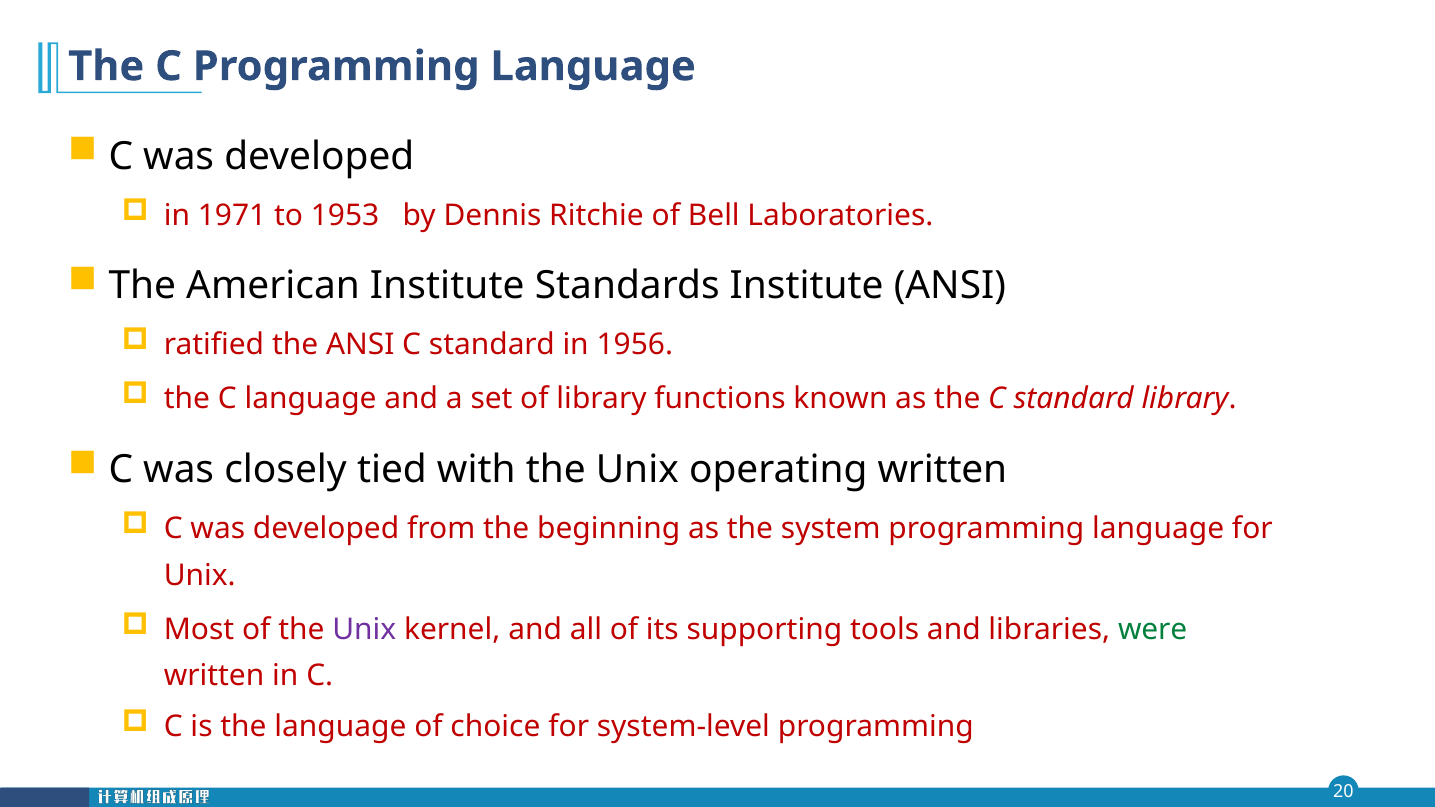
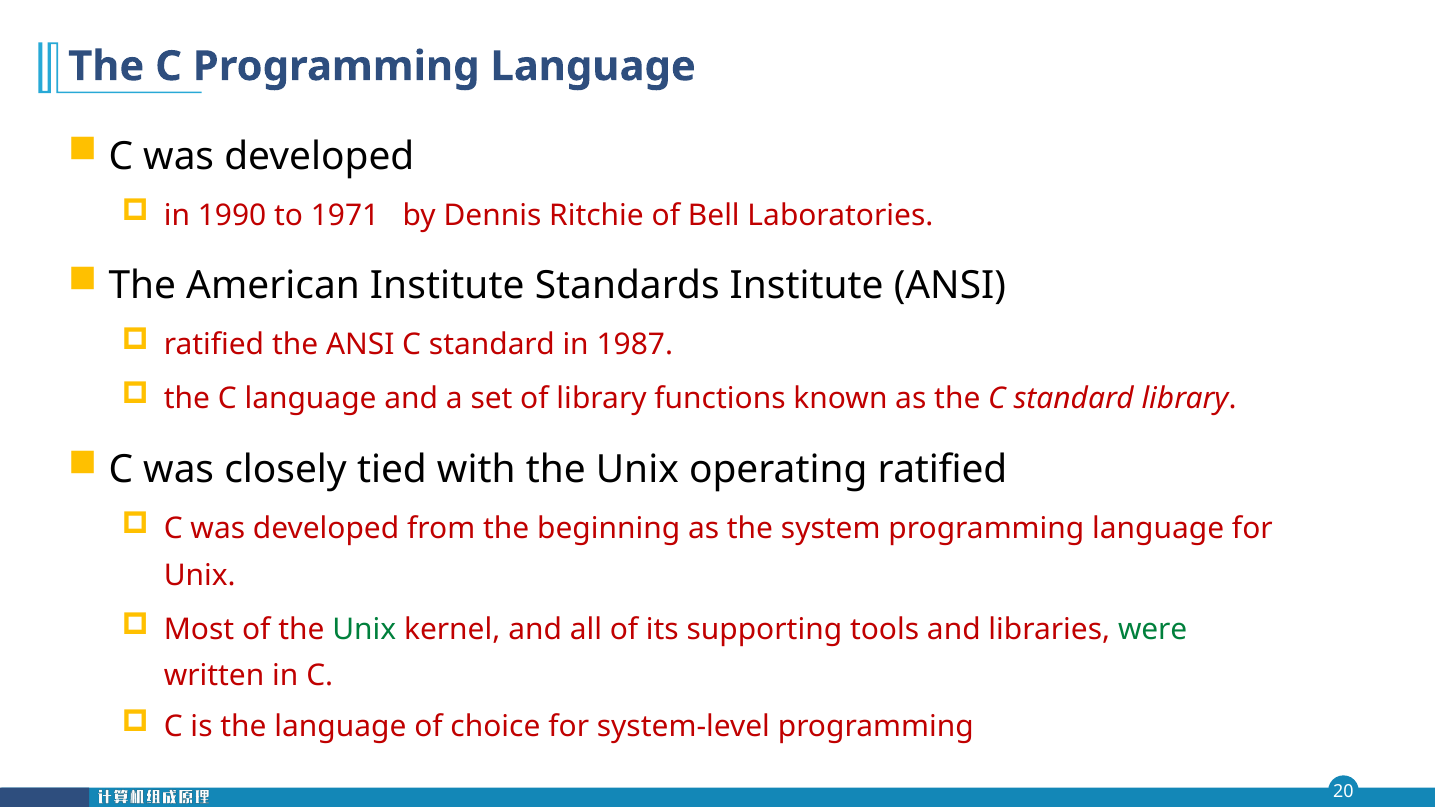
1971: 1971 -> 1990 (232, 215)
1953: 1953 -> 1971 (345, 215)
1956: 1956 -> 1987 (635, 345)
operating written: written -> ratified (942, 470)
Unix colour: purple -> green (364, 629)
